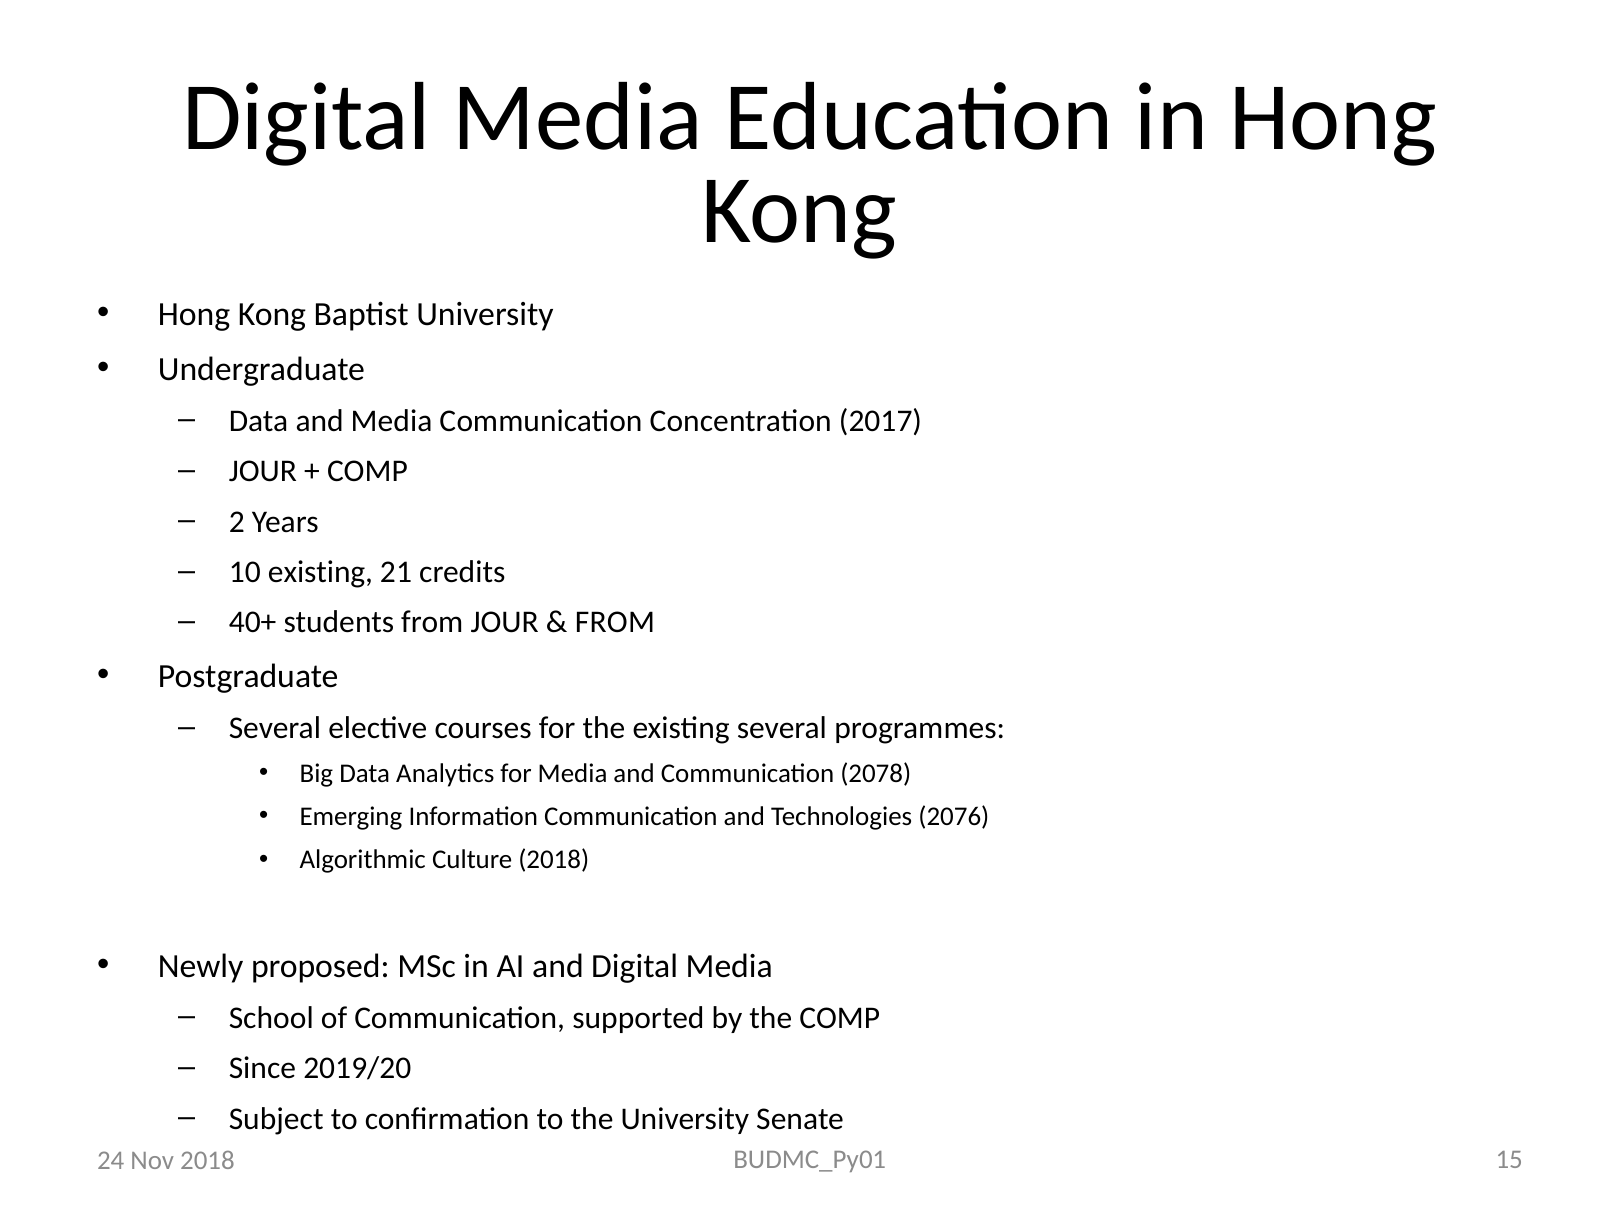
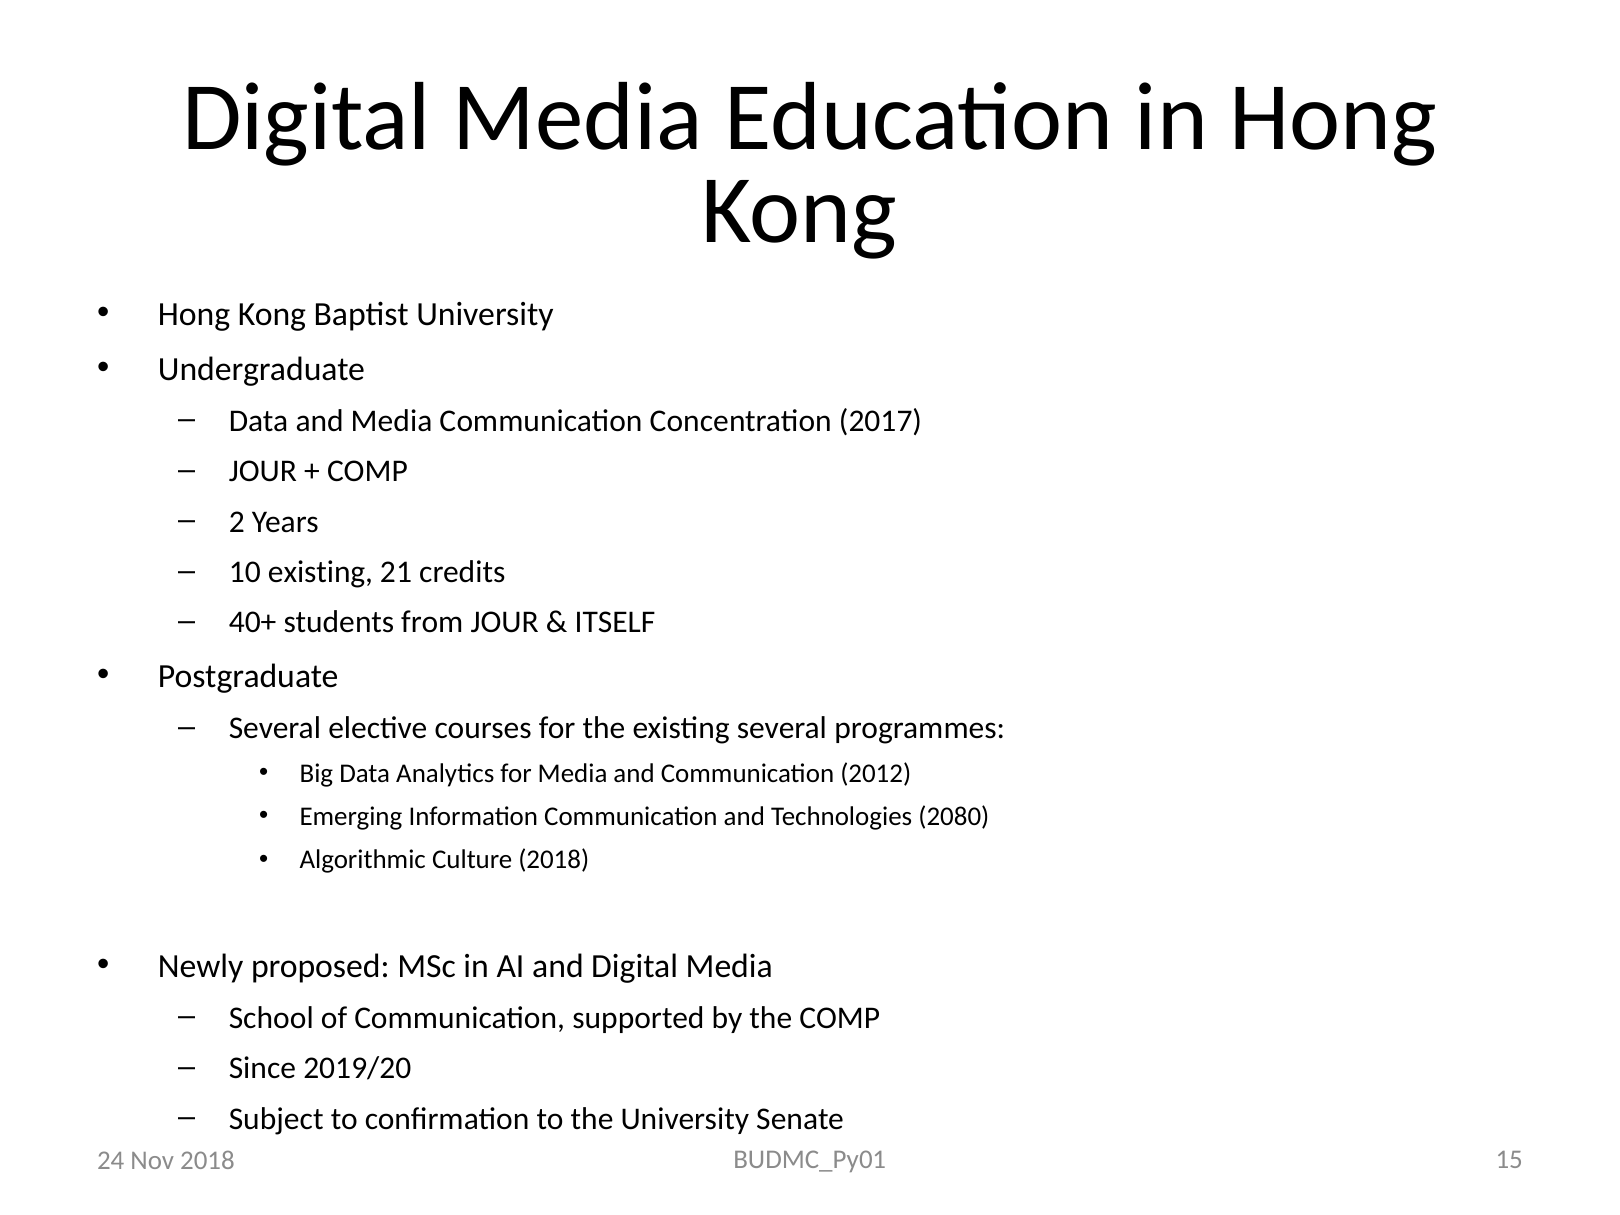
FROM: FROM -> ITSELF (615, 623)
2078: 2078 -> 2012 (876, 773)
2076: 2076 -> 2080 (954, 817)
